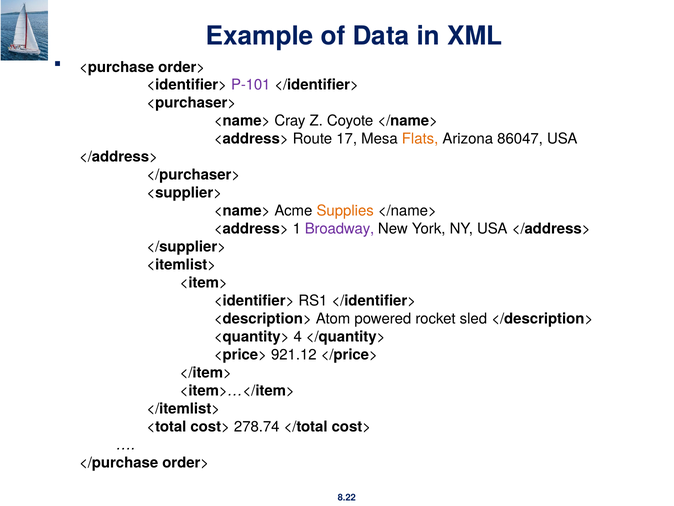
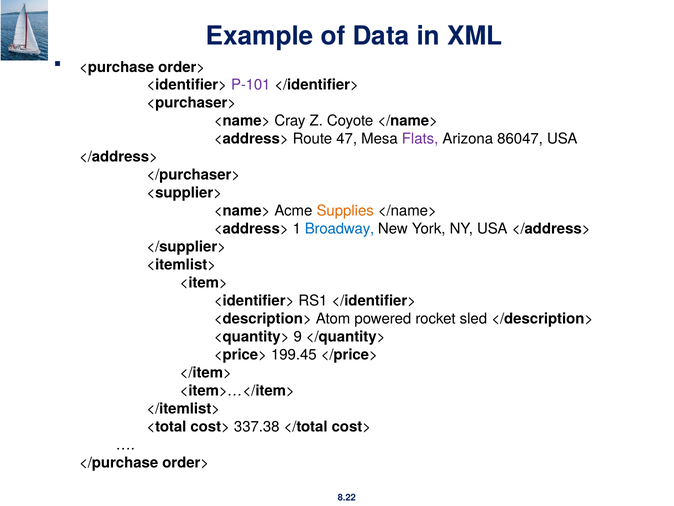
17: 17 -> 47 (347, 139)
Flats colour: orange -> purple (420, 139)
Broadway colour: purple -> blue (340, 229)
4: 4 -> 9 (298, 336)
921.12: 921.12 -> 199.45 (294, 354)
278.74: 278.74 -> 337.38 (257, 426)
